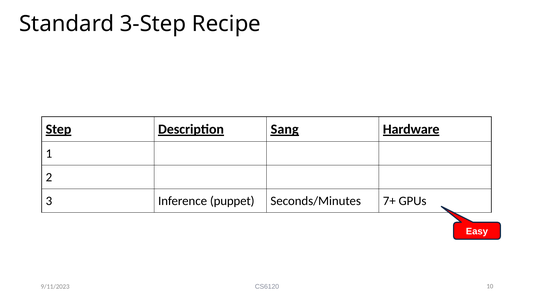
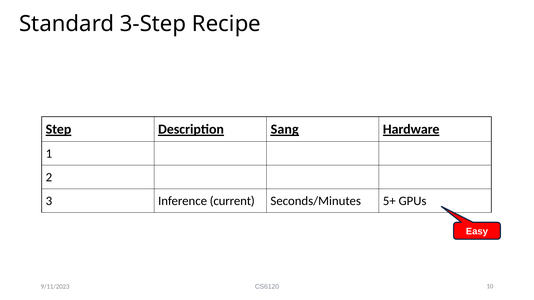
puppet: puppet -> current (232, 201)
7+: 7+ -> 5+ (389, 201)
